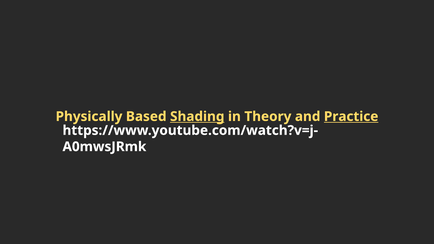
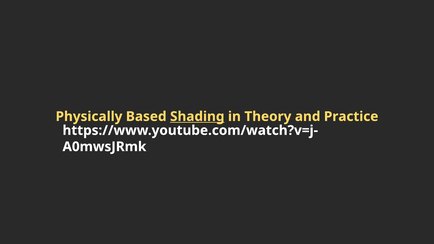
Practice underline: present -> none (351, 117)
